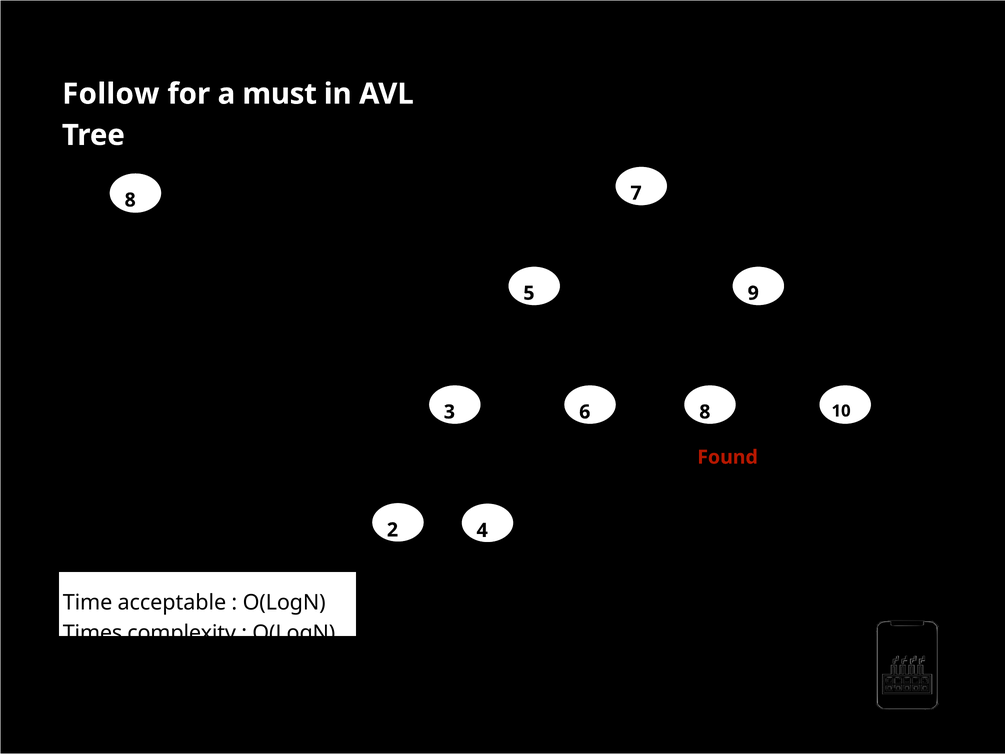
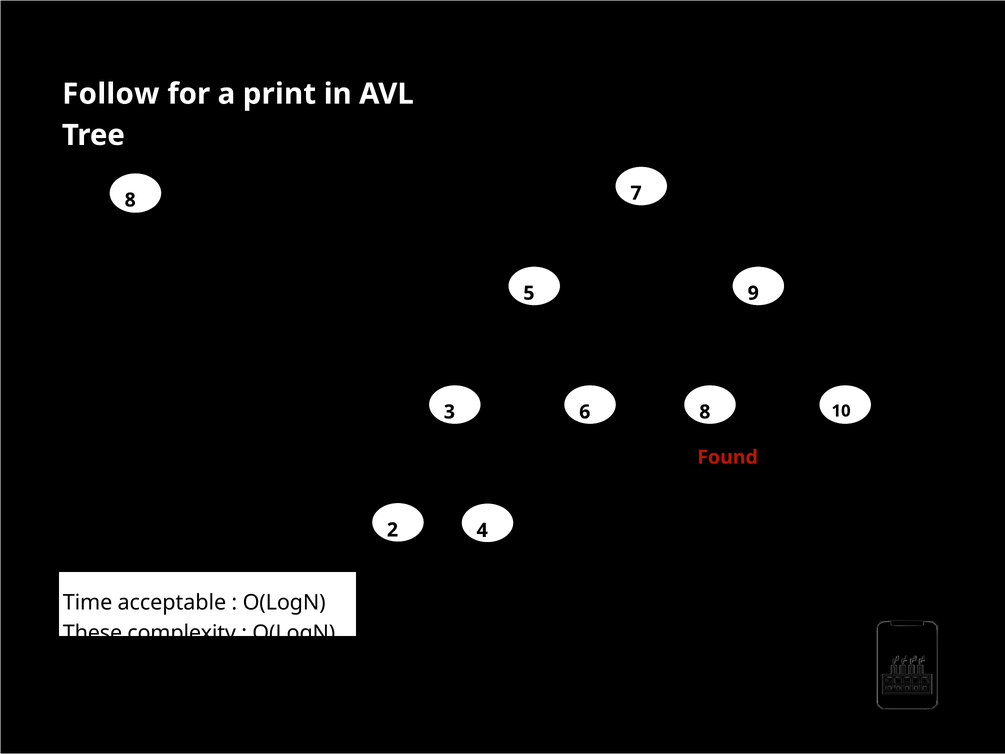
must: must -> print (279, 94)
Times: Times -> These (93, 633)
